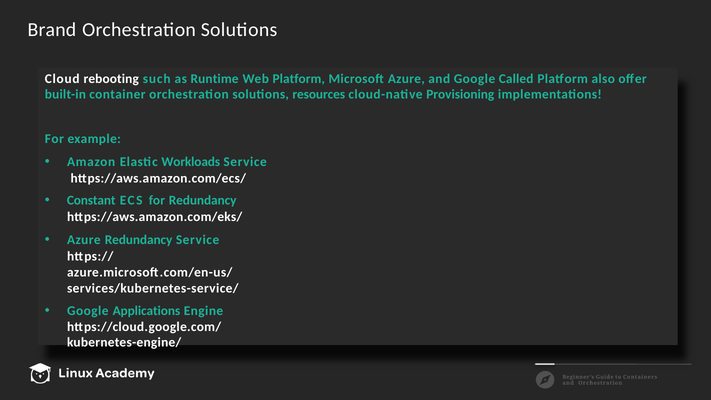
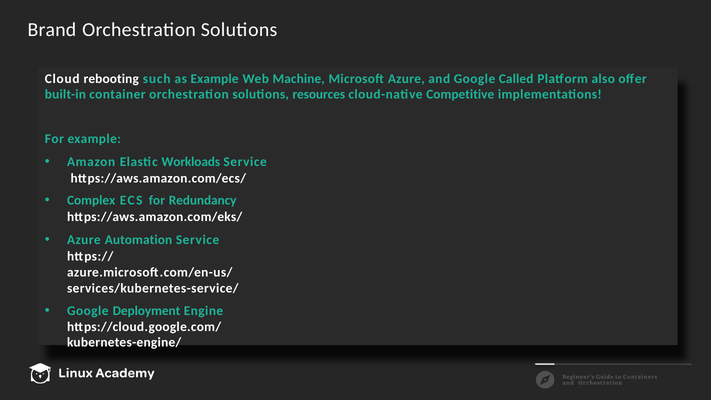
as Runtime: Runtime -> Example (215, 79)
Web Platform: Platform -> Machine (299, 79)
Provisioning: Provisioning -> Competitive (460, 94)
Constant: Constant -> Complex (91, 200)
Azure Redundancy: Redundancy -> Automation (138, 240)
Applications: Applications -> Deployment (146, 311)
